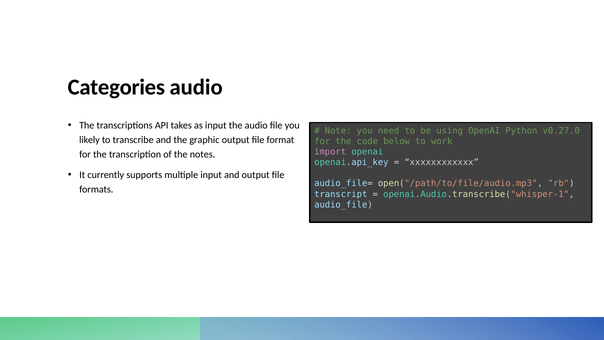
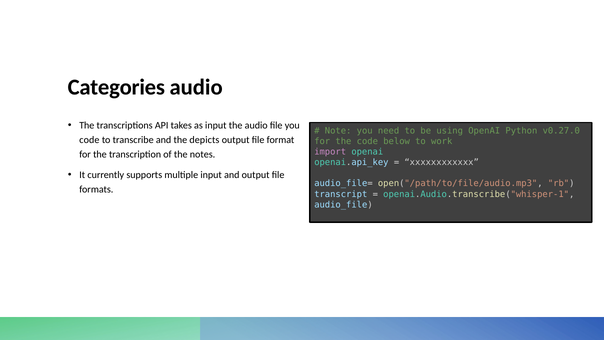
likely: likely -> code (89, 140)
graphic: graphic -> depicts (204, 140)
